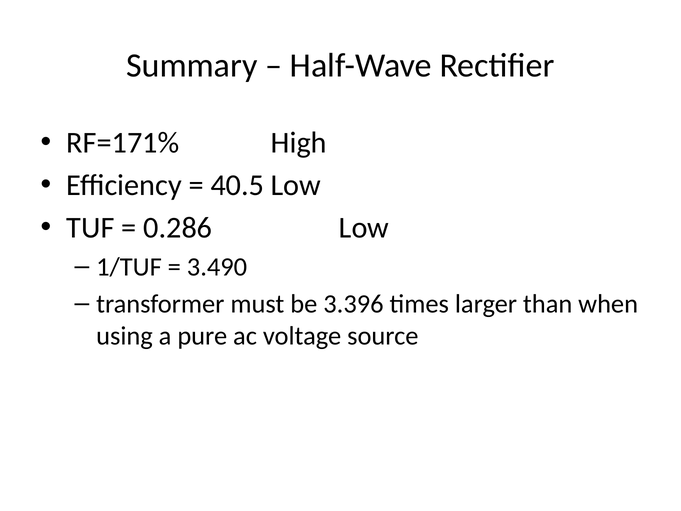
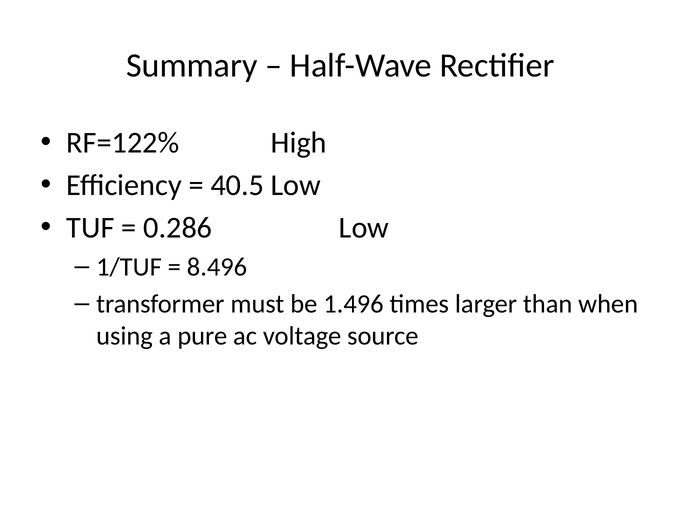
RF=171%: RF=171% -> RF=122% (123, 143)
3.490: 3.490 -> 8.496 (217, 267)
3.396: 3.396 -> 1.496 (353, 304)
